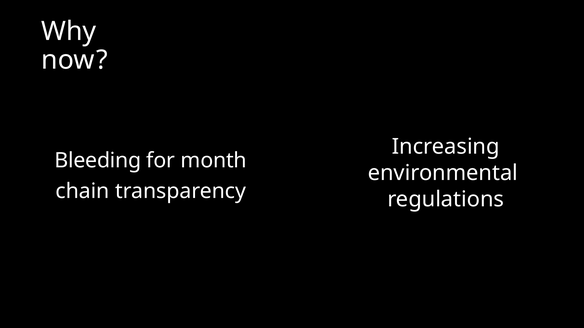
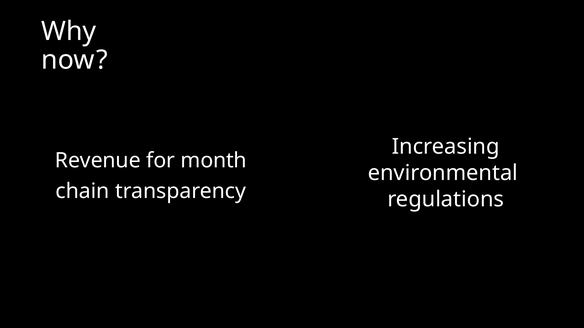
Bleeding: Bleeding -> Revenue (98, 161)
